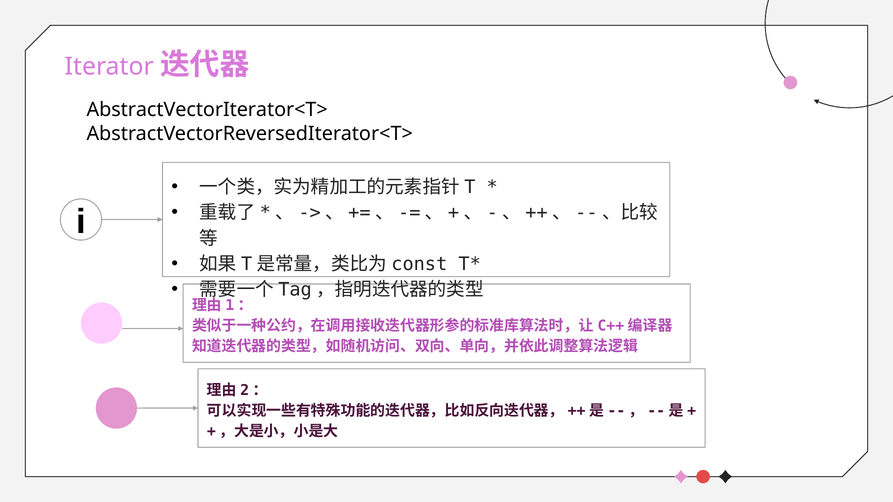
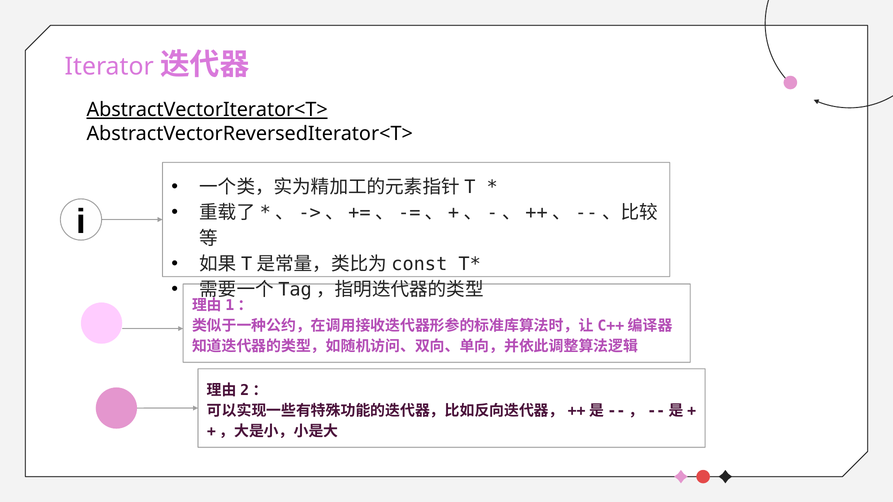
AbstractVectorIterator<T> underline: none -> present (207, 110)
